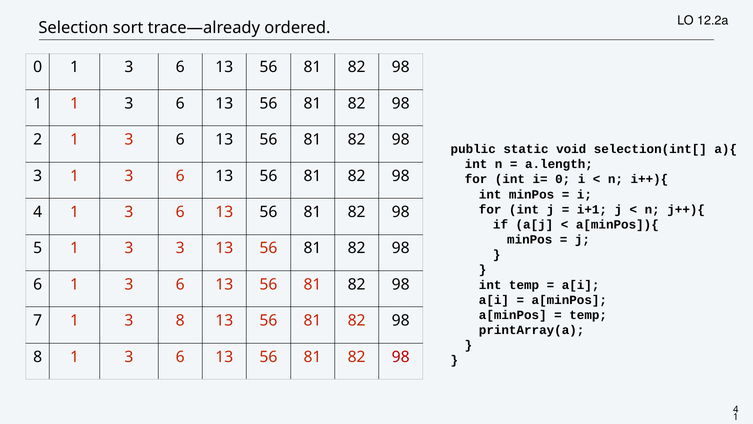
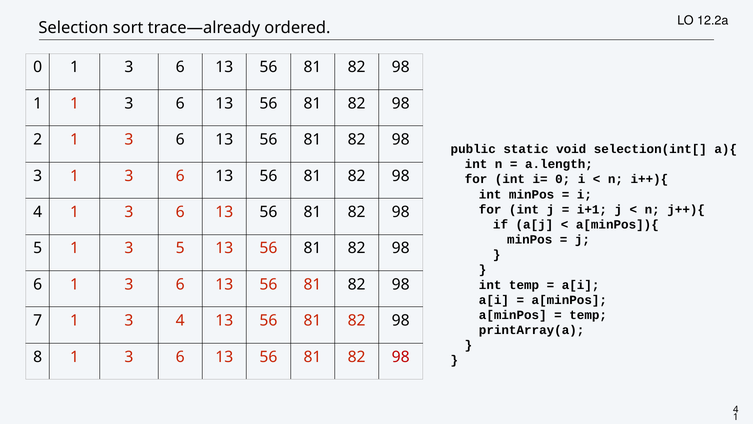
3 3: 3 -> 5 (180, 248)
3 8: 8 -> 4 (180, 320)
